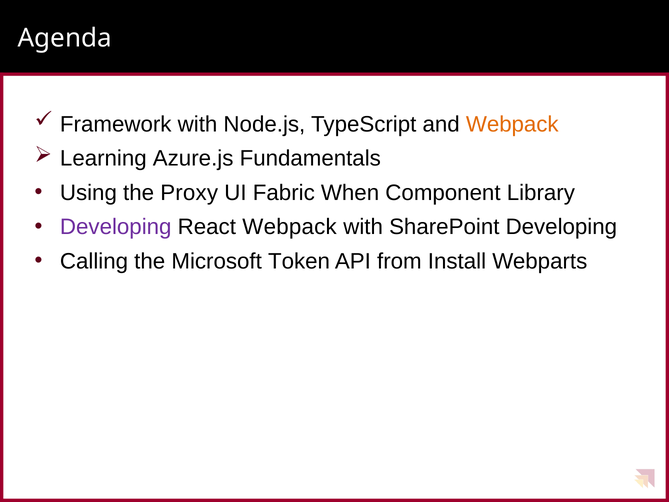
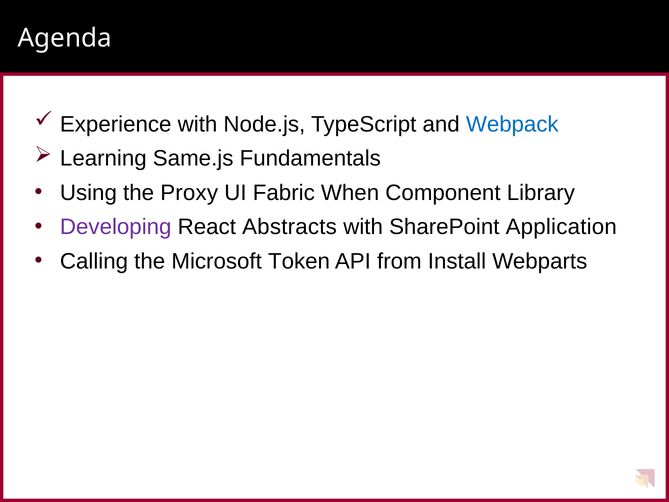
Framework: Framework -> Experience (116, 124)
Webpack colour: orange -> blue (512, 124)
Azure.js: Azure.js -> Same.js (193, 158)
React Webpack: Webpack -> Abstracts (290, 227)
SharePoint Developing: Developing -> Application (561, 227)
